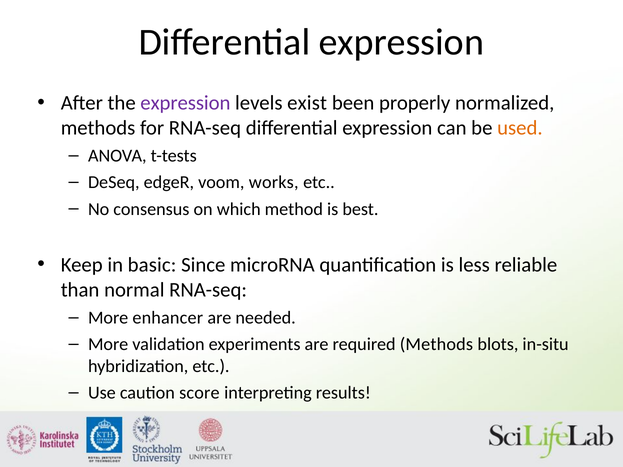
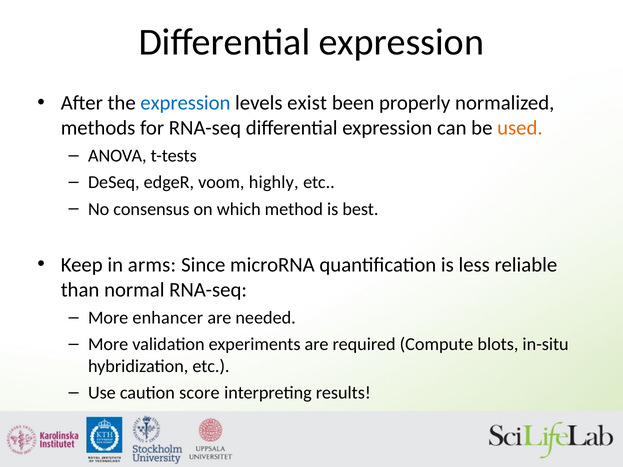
expression colour: purple -> blue (185, 103)
works: works -> highly (274, 182)
basic: basic -> arms (152, 265)
required Methods: Methods -> Compute (436, 345)
